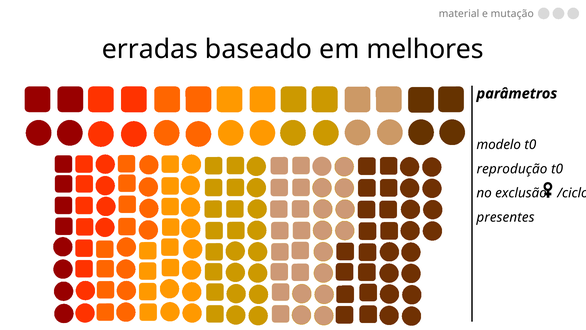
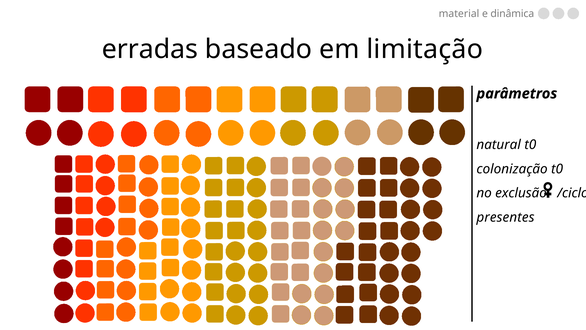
mutação: mutação -> dinâmica (512, 14)
melhores: melhores -> limitação (425, 49)
modelo: modelo -> natural (499, 145)
reprodução: reprodução -> colonização (512, 169)
